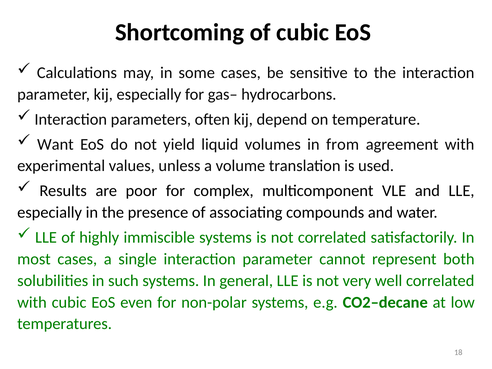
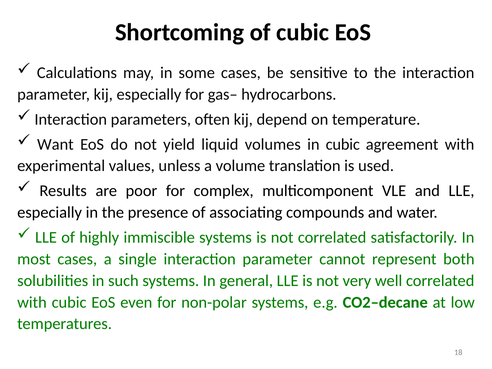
in from: from -> cubic (343, 144)
